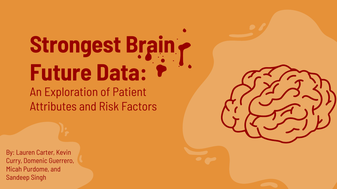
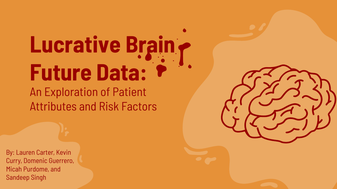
Strongest: Strongest -> Lucrative (75, 45)
